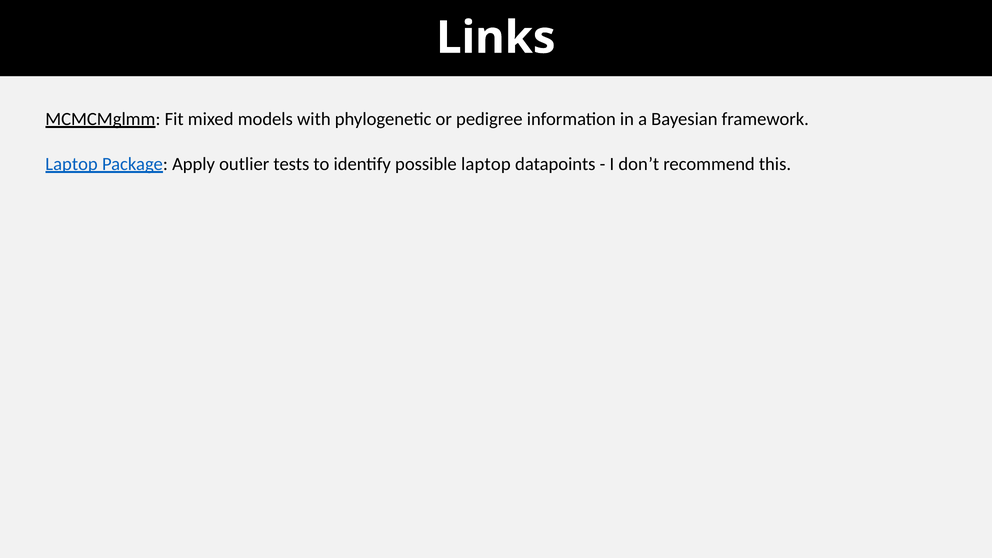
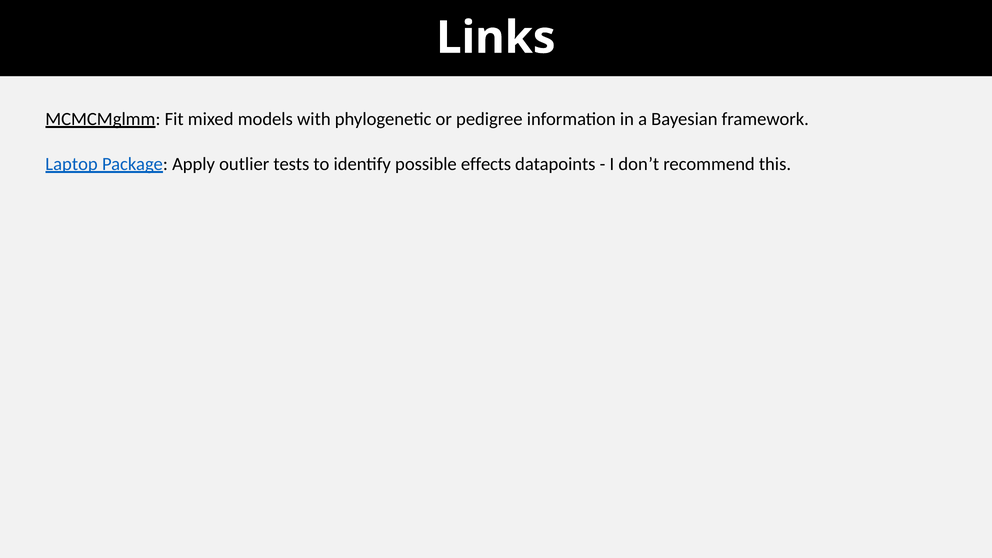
possible laptop: laptop -> effects (486, 164)
